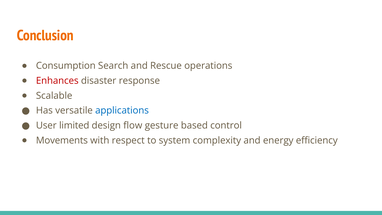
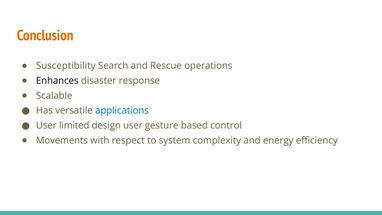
Consumption: Consumption -> Susceptibility (66, 66)
Enhances colour: red -> black (57, 81)
design flow: flow -> user (133, 125)
